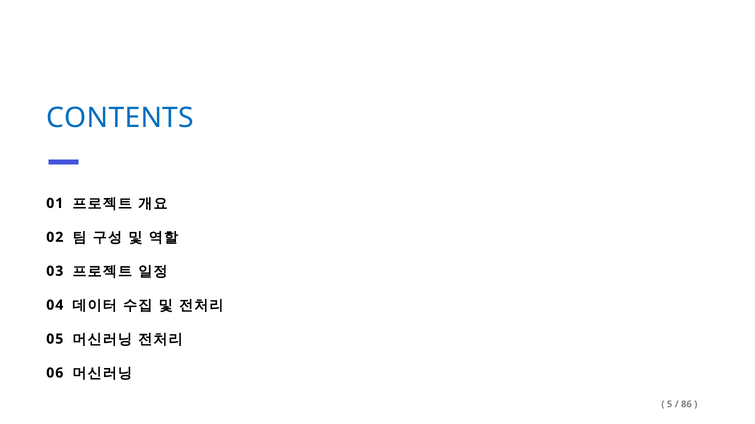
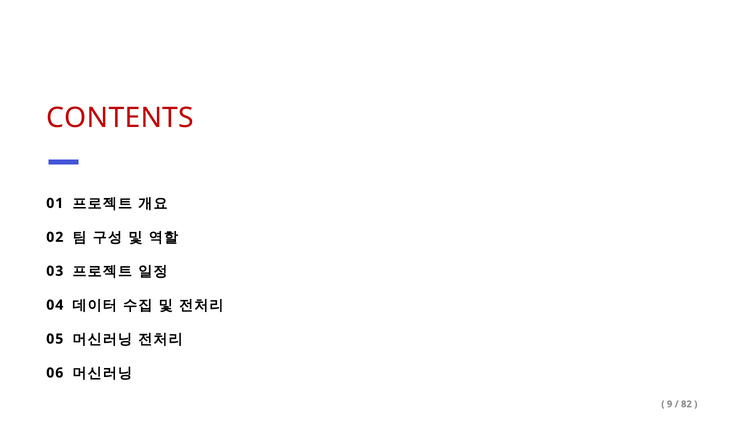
CONTENTS colour: blue -> red (120, 118)
5: 5 -> 9 (670, 405)
86: 86 -> 82 (686, 405)
